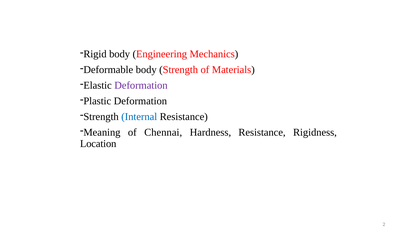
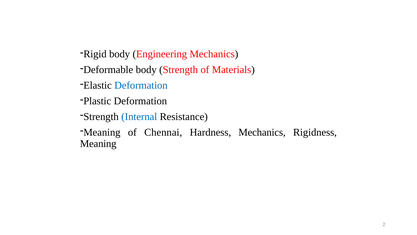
Deformation colour: purple -> blue (141, 85)
Hardness Resistance: Resistance -> Mechanics (262, 132)
Location: Location -> Meaning (98, 143)
